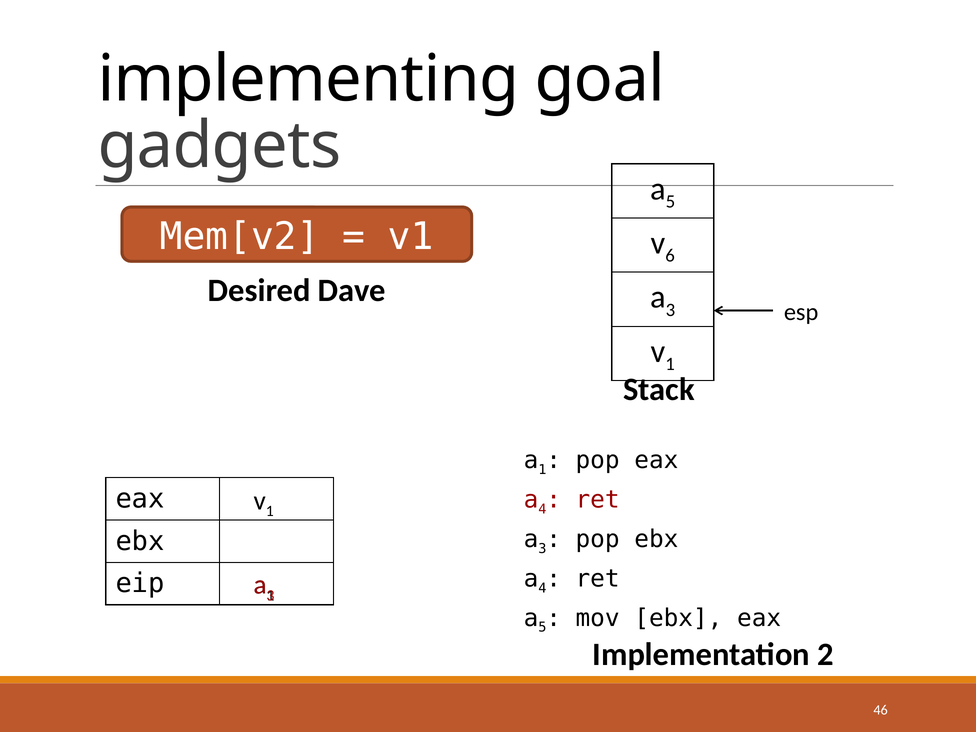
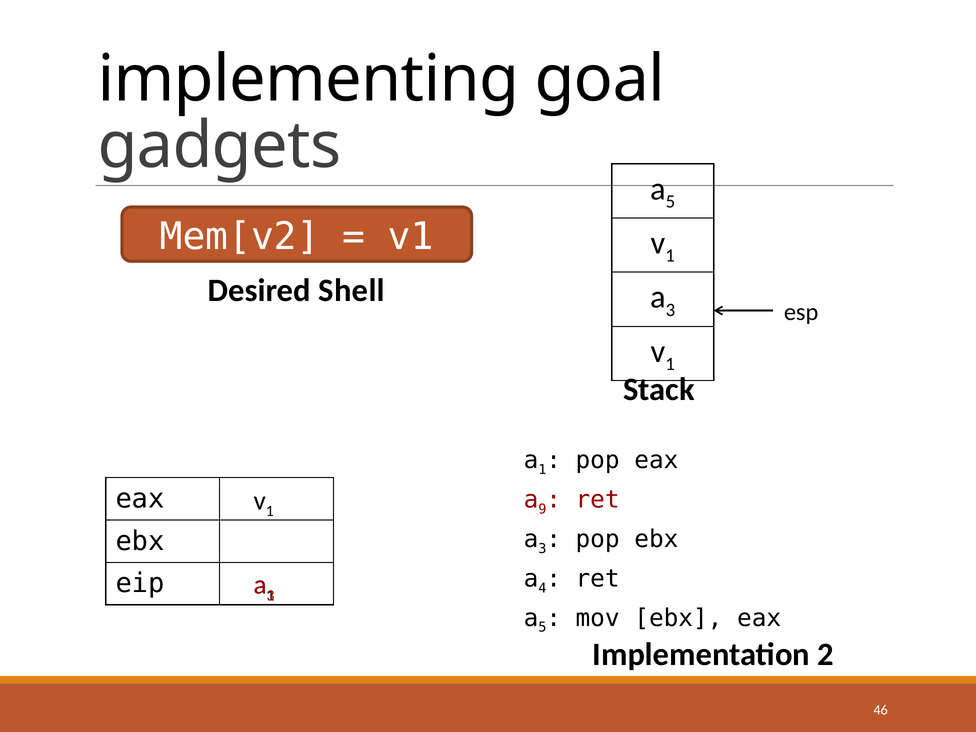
6: 6 -> 1 (670, 256)
Dave: Dave -> Shell (352, 290)
4: 4 -> 9 (542, 509)
